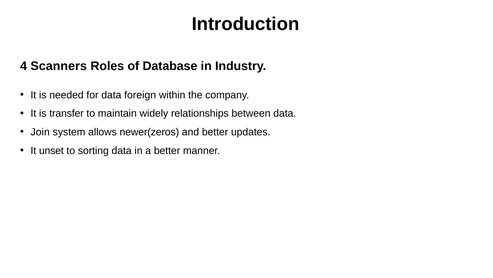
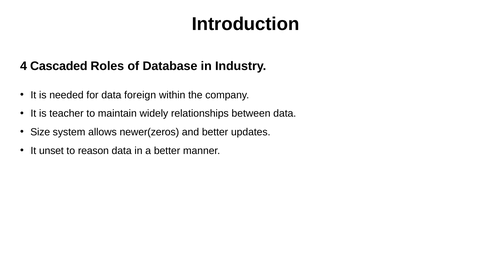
Scanners: Scanners -> Cascaded (59, 66)
transfer: transfer -> teacher (66, 113)
Join: Join -> Size (40, 132)
sorting: sorting -> reason (93, 150)
